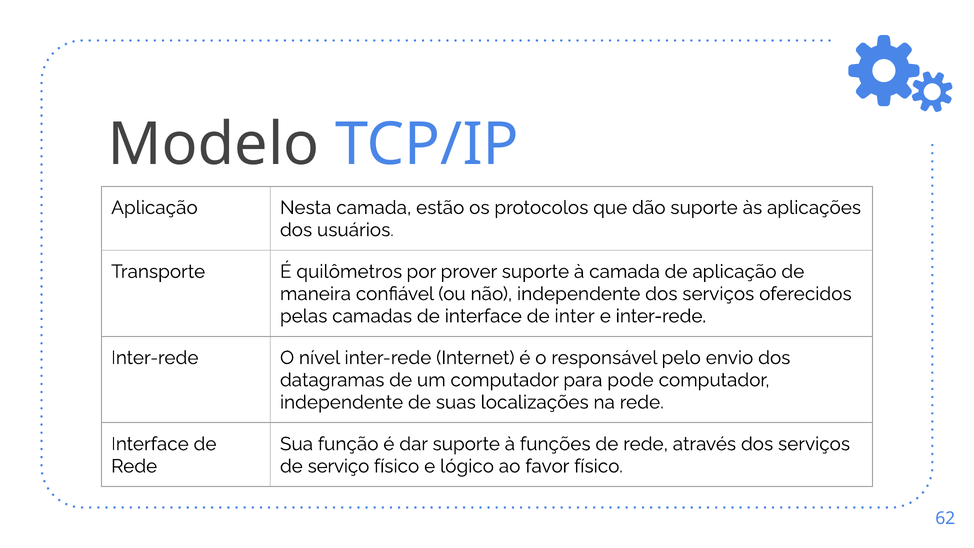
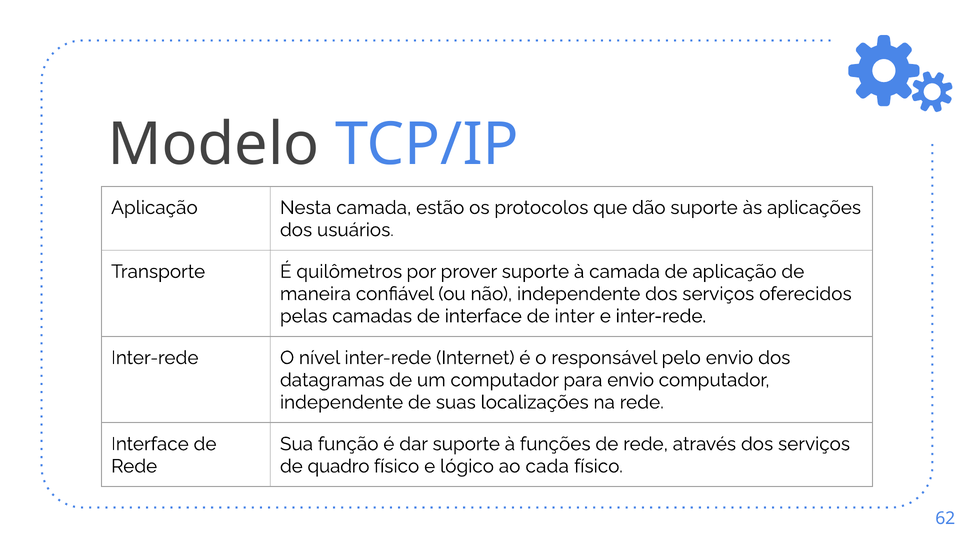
para pode: pode -> envio (631, 380)
serviço: serviço -> quadro (338, 466)
favor: favor -> cada (547, 466)
